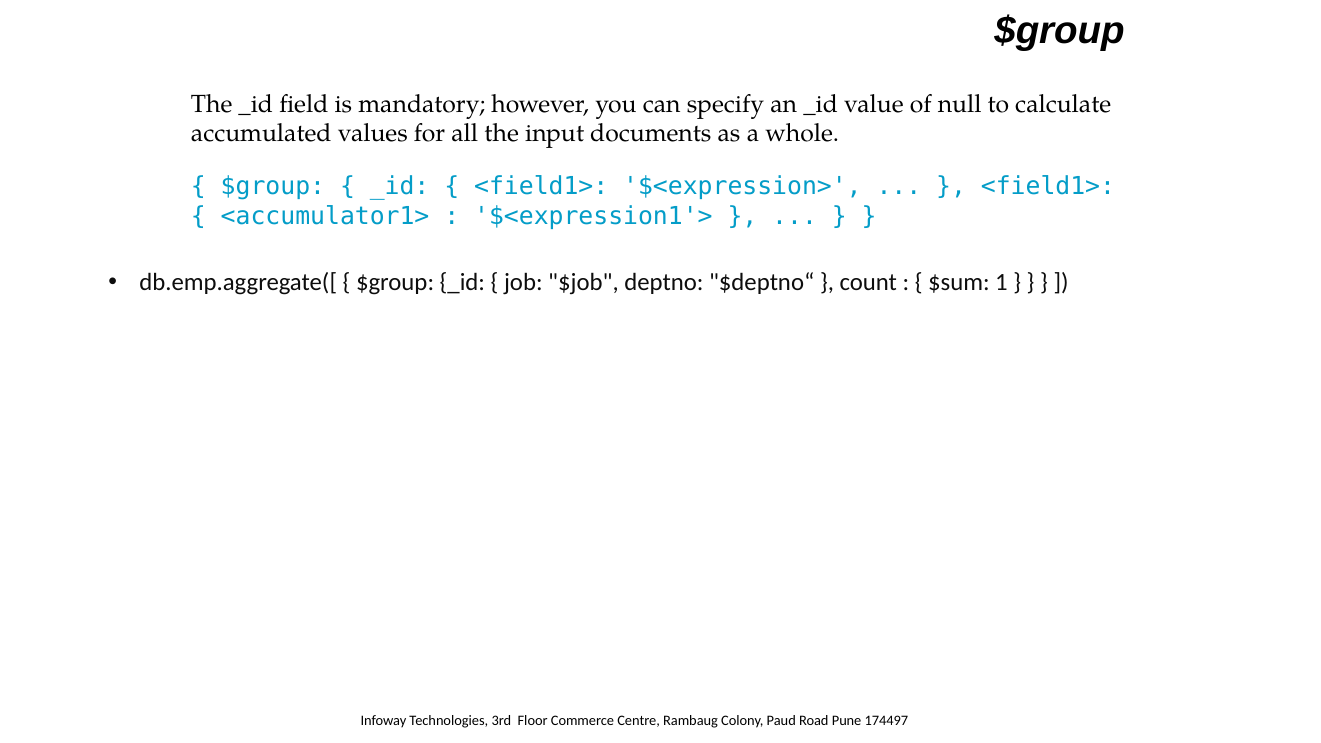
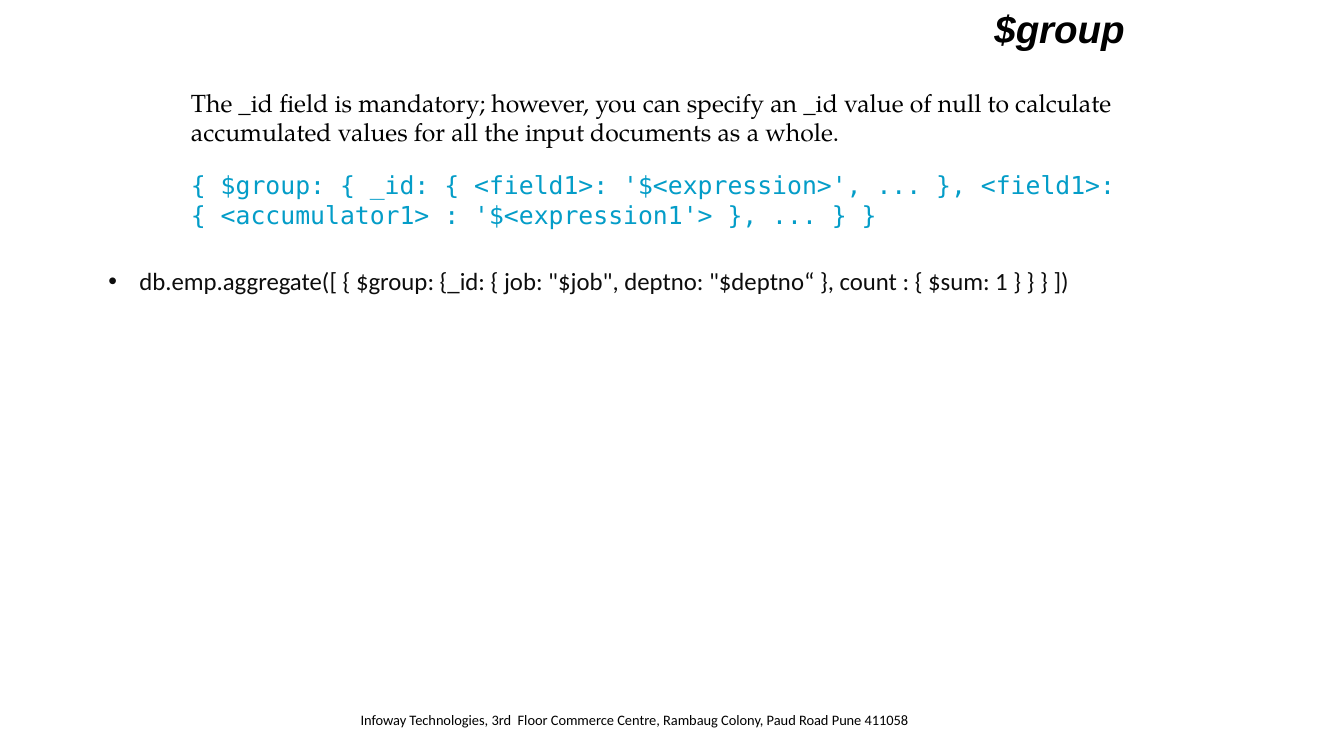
174497: 174497 -> 411058 (886, 721)
